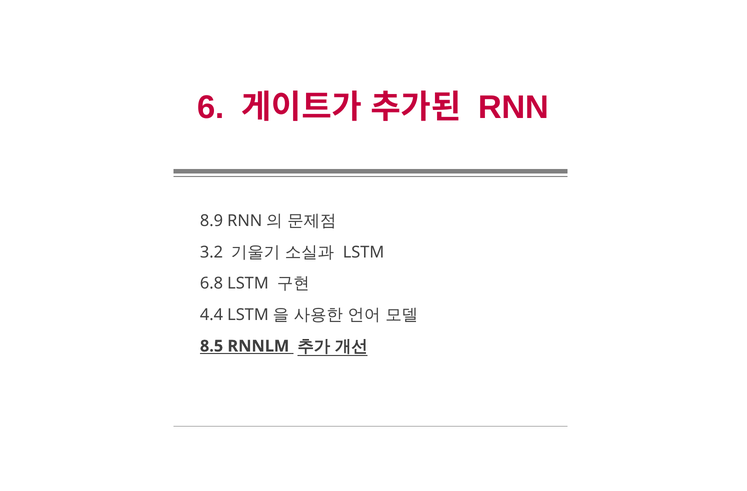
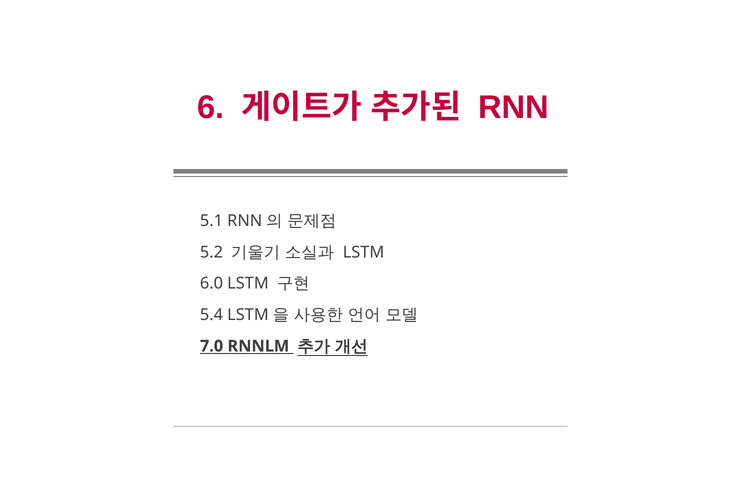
8.9: 8.9 -> 5.1 (211, 221)
3.2: 3.2 -> 5.2 (211, 252)
6.8: 6.8 -> 6.0 (211, 283)
4.4: 4.4 -> 5.4 (211, 315)
8.5: 8.5 -> 7.0 (212, 346)
